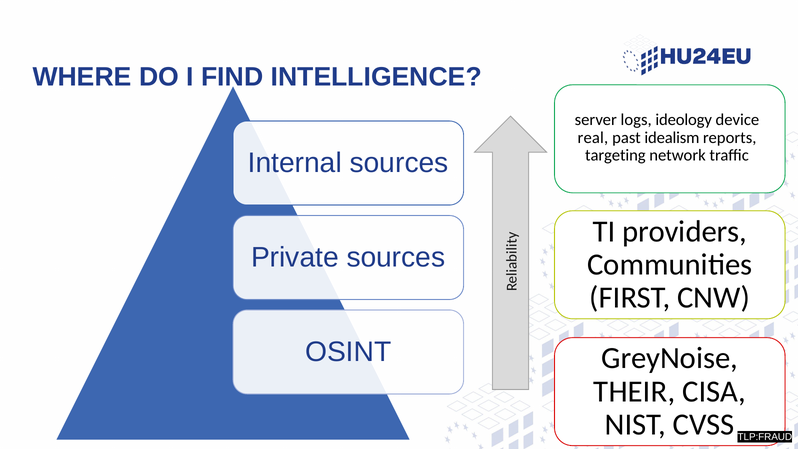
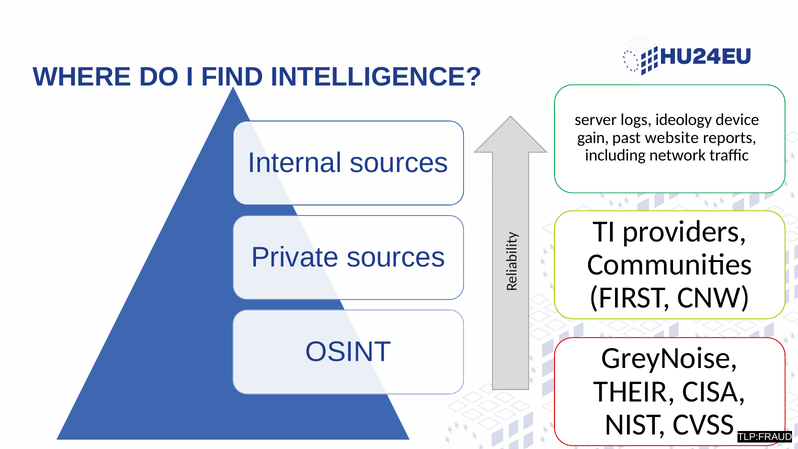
real: real -> gain (593, 137)
idealism: idealism -> website (672, 137)
targeting: targeting -> including (615, 155)
